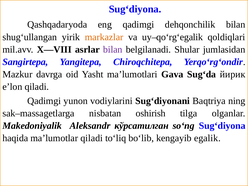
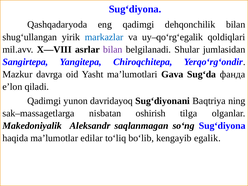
markazlar colour: orange -> blue (104, 37)
йирик: йирик -> фанда (233, 74)
vodiylarini: vodiylarini -> davridayoq (111, 101)
кўрсатилган: кўрсатилган -> saqlanmagan (141, 126)
ma’lumotlar qiladi: qiladi -> edilar (92, 138)
